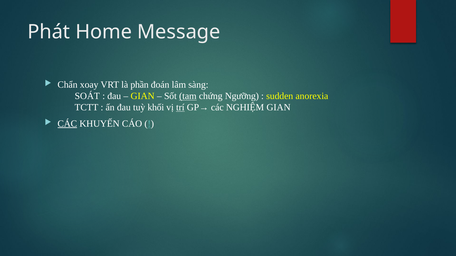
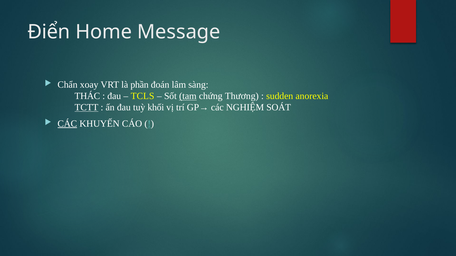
Phát: Phát -> Điển (49, 32)
SOÁT: SOÁT -> THÁC (87, 96)
GIAN: GIAN -> TCLS (143, 96)
Ngưỡng: Ngưỡng -> Thương (242, 96)
TCTT underline: none -> present (86, 108)
trí underline: present -> none (180, 108)
NGHIỆM GIAN: GIAN -> SOÁT (279, 108)
